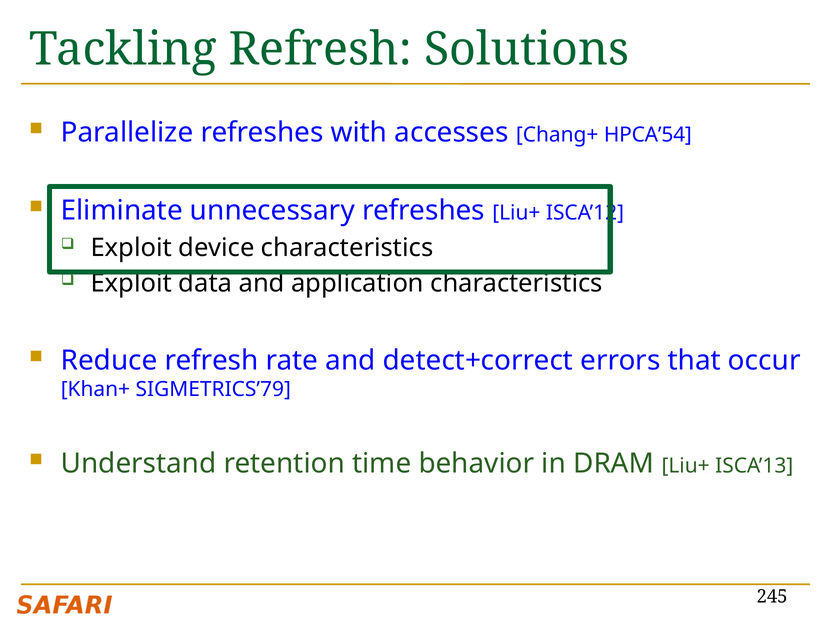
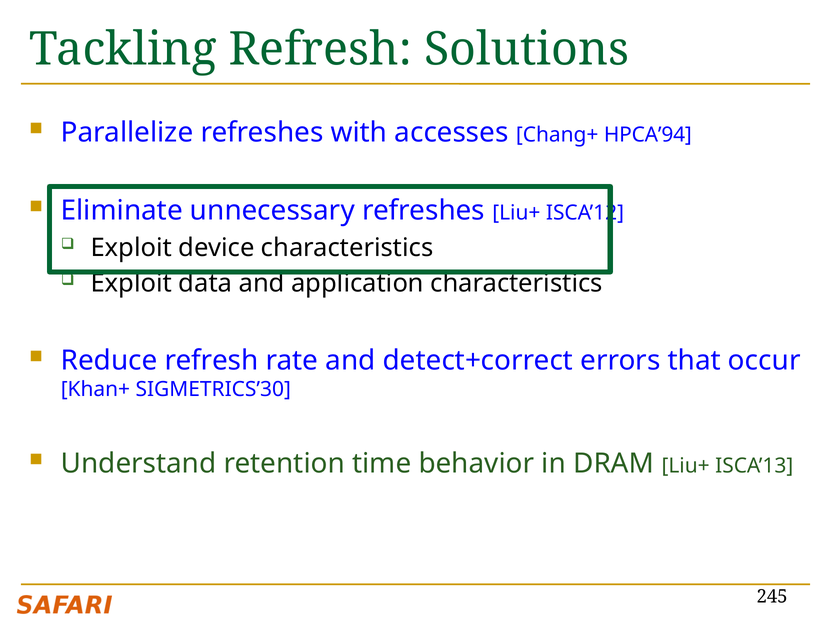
HPCA’54: HPCA’54 -> HPCA’94 (648, 135)
SIGMETRICS’79: SIGMETRICS’79 -> SIGMETRICS’30 (213, 389)
